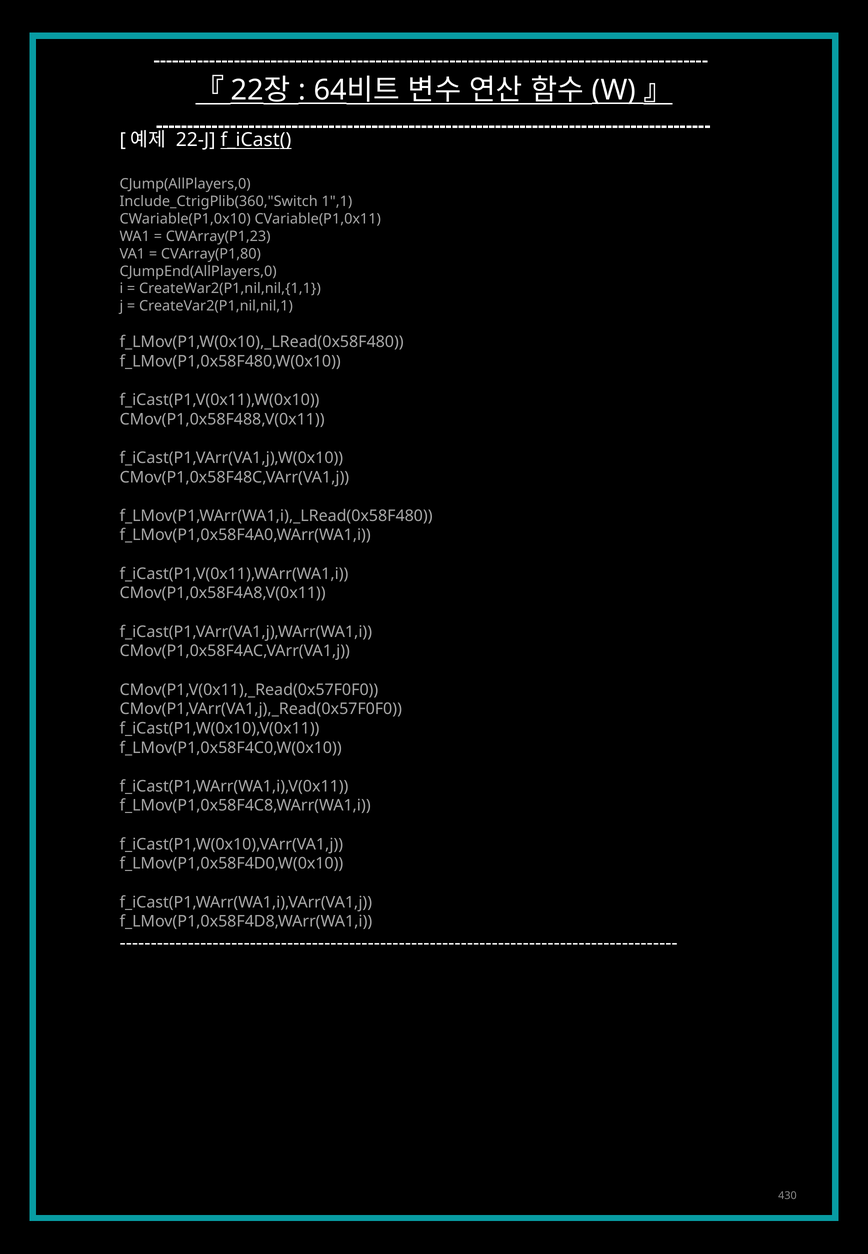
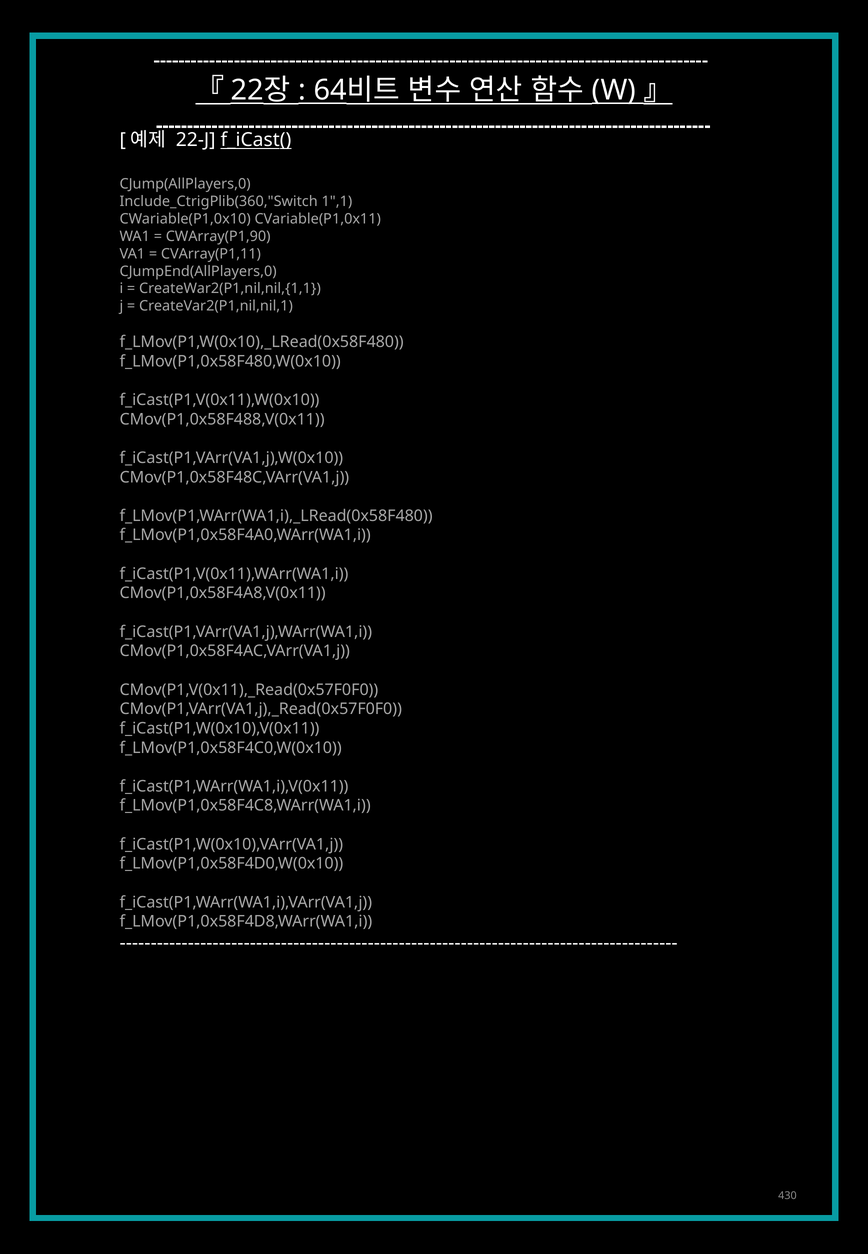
CWArray(P1,23: CWArray(P1,23 -> CWArray(P1,90 (218, 236)
CVArray(P1,80: CVArray(P1,80 -> CVArray(P1,11 (211, 254)
